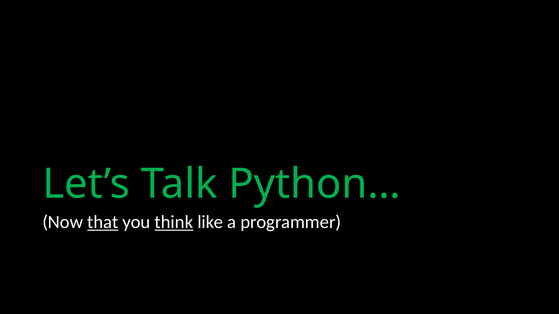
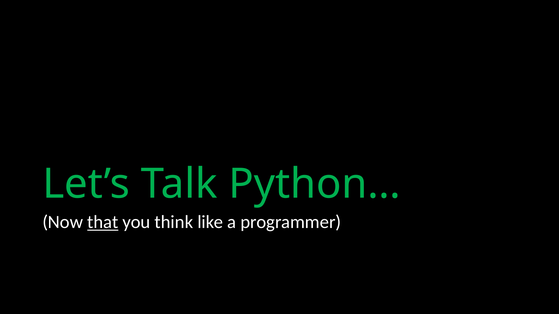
think underline: present -> none (174, 222)
